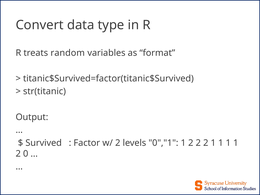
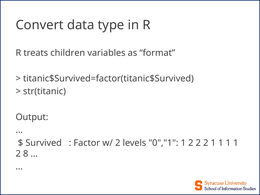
random: random -> children (68, 53)
0: 0 -> 8 (26, 154)
